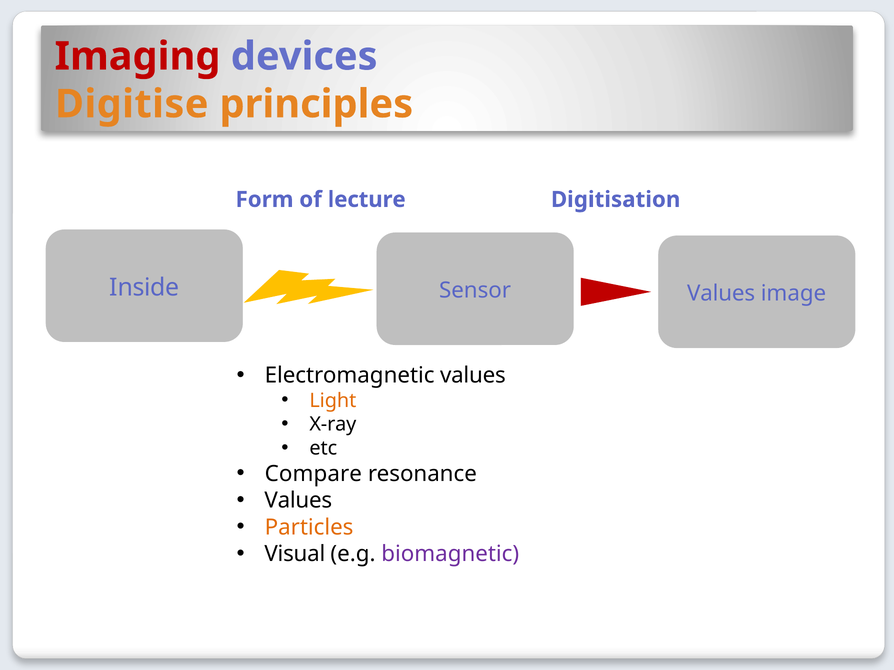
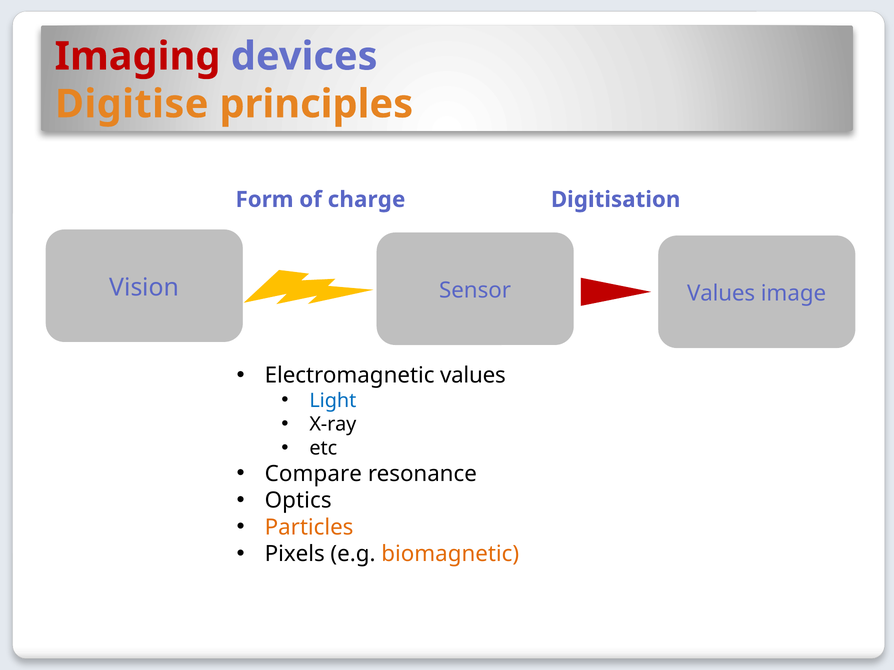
lecture: lecture -> charge (367, 200)
Inside: Inside -> Vision (144, 288)
Light colour: orange -> blue (333, 401)
Values: Values -> Optics (298, 501)
Visual: Visual -> Pixels (295, 555)
biomagnetic colour: purple -> orange (450, 555)
